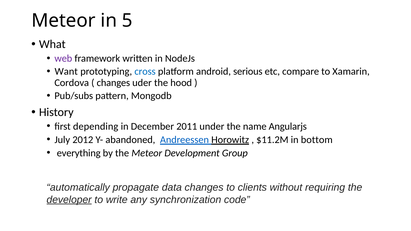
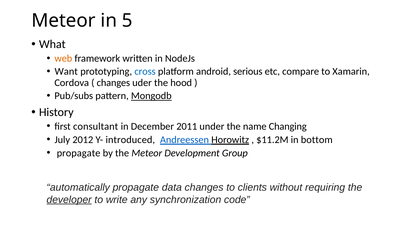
web colour: purple -> orange (63, 58)
Mongodb underline: none -> present (151, 96)
depending: depending -> consultant (96, 126)
Angularjs: Angularjs -> Changing (288, 126)
abandoned: abandoned -> introduced (130, 140)
everything: everything -> propagate (79, 153)
